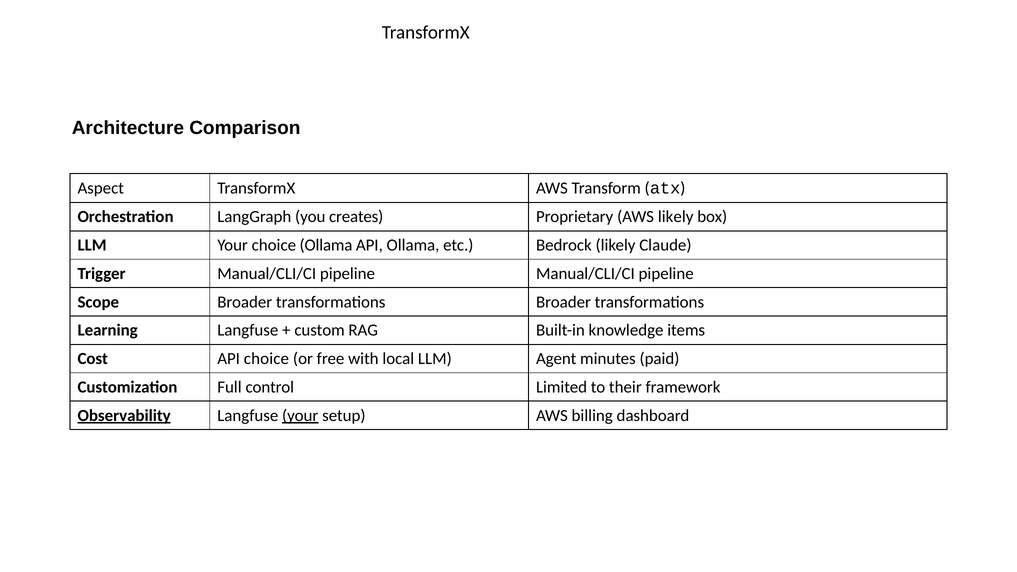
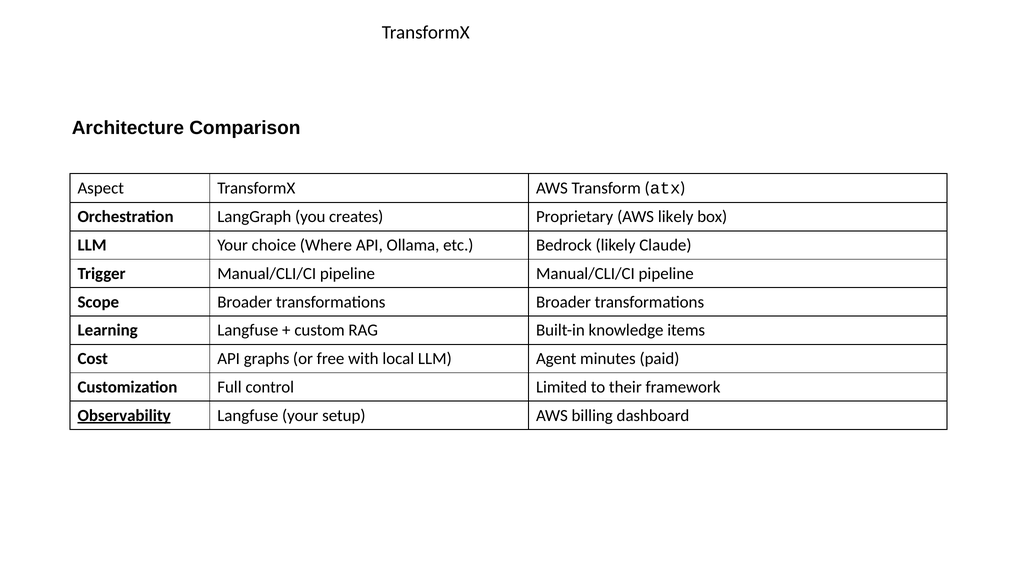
choice Ollama: Ollama -> Where (326, 245)
API choice: choice -> graphs (267, 359)
your underline: present -> none (300, 416)
